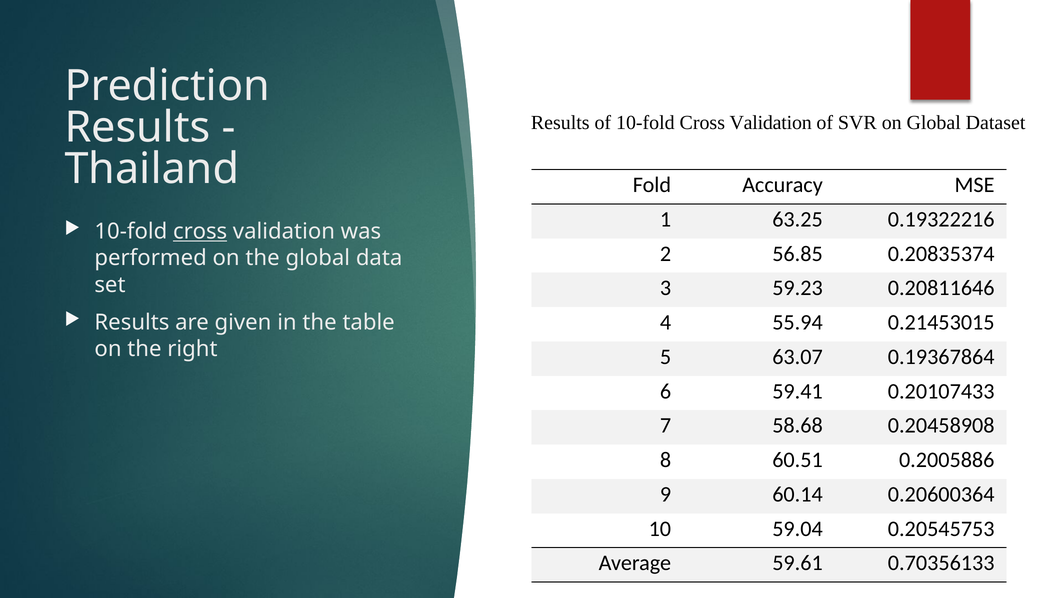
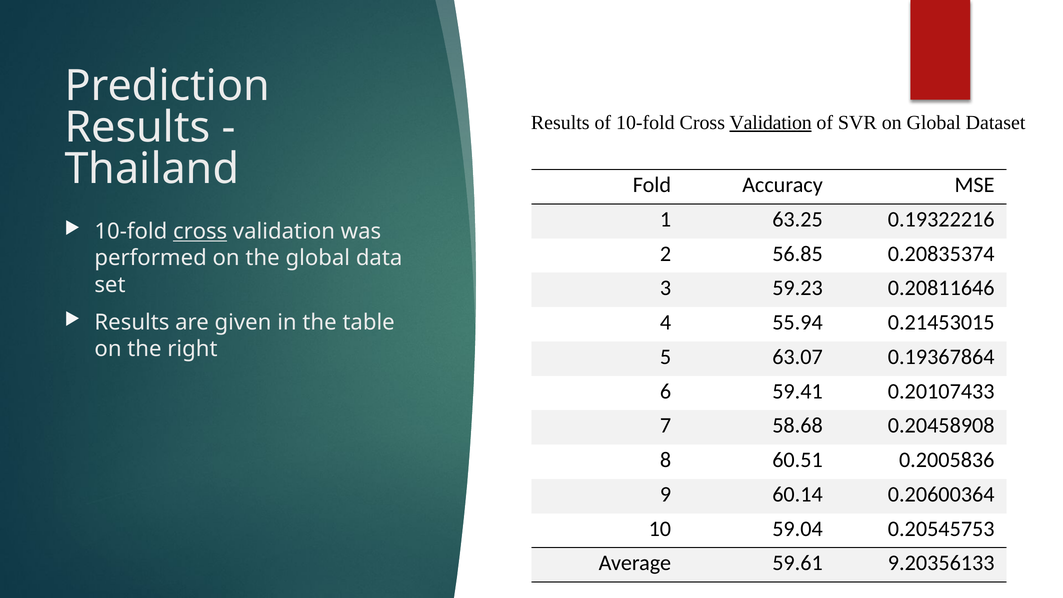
Validation underline: none -> present (771, 123)
0.2005886: 0.2005886 -> 0.2005836 (947, 460)
0.70356133: 0.70356133 -> 9.20356133 (941, 563)
